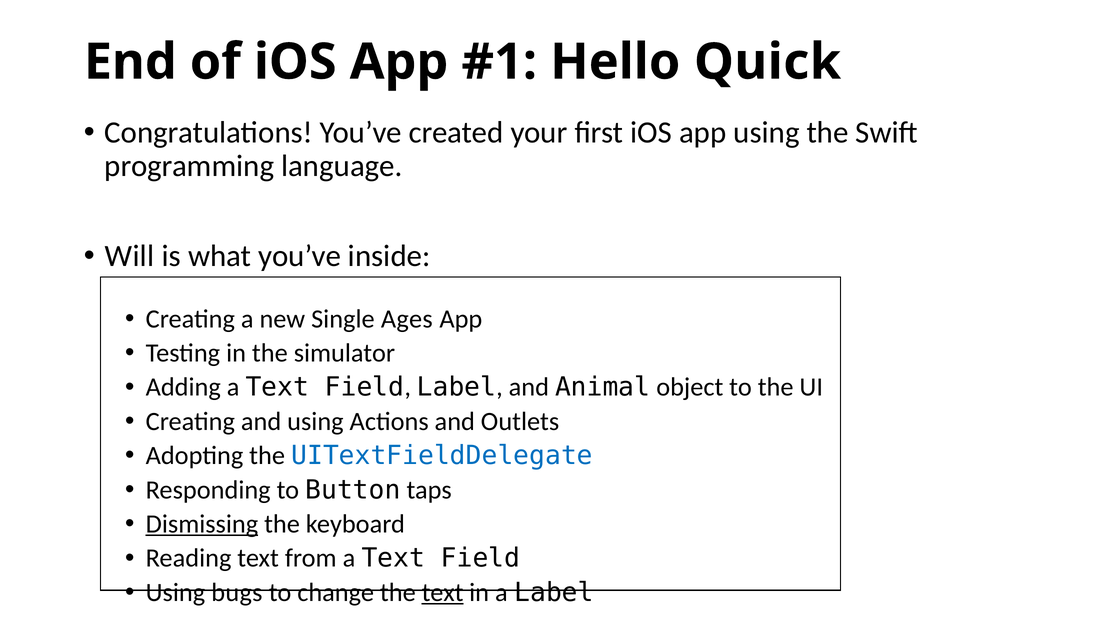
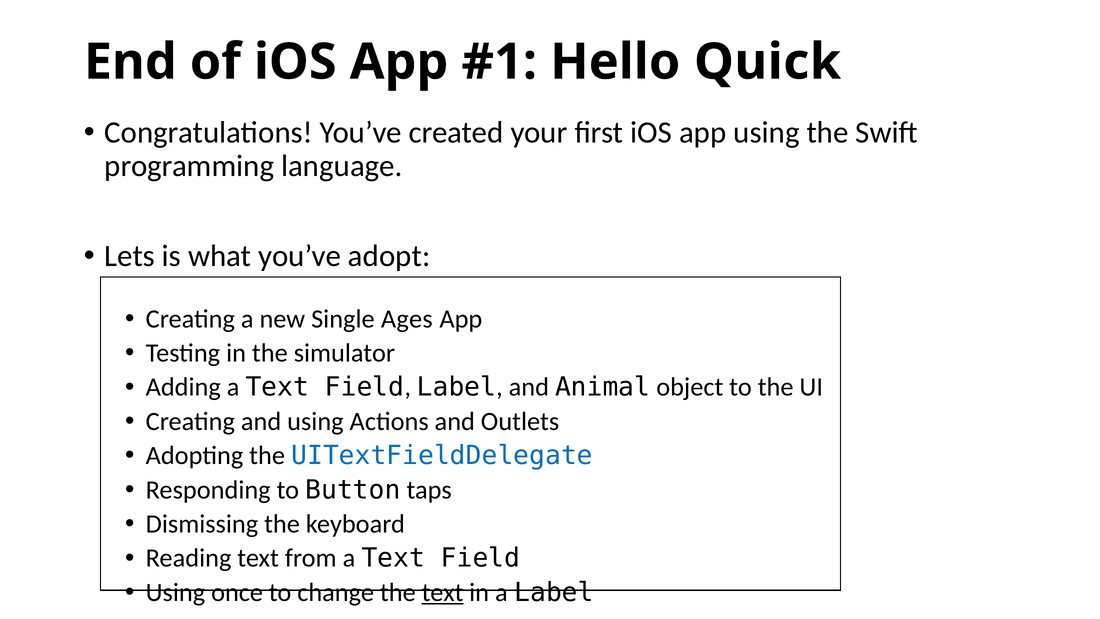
Will: Will -> Lets (130, 256)
inside: inside -> adopt (389, 256)
Dismissing underline: present -> none (202, 524)
bugs: bugs -> once (237, 592)
